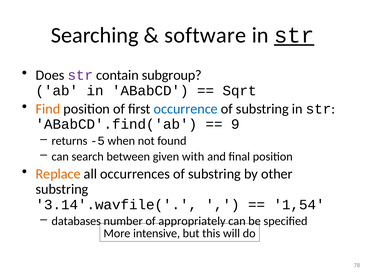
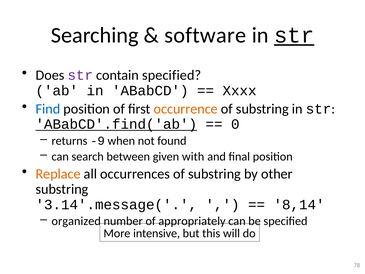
contain subgroup: subgroup -> specified (172, 75)
Sqrt: Sqrt -> Xxxx (240, 91)
Find colour: orange -> blue (48, 109)
occurrence colour: blue -> orange (186, 109)
ABabCD'.find('ab underline: none -> present (116, 124)
9: 9 -> 0 (235, 124)
-5: -5 -> -9 (97, 141)
3.14'.wavfile(: 3.14'.wavfile( -> 3.14'.message( (116, 204)
1,54: 1,54 -> 8,14 (299, 204)
databases: databases -> organized (76, 221)
